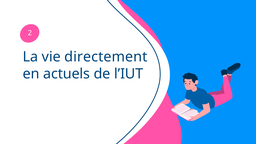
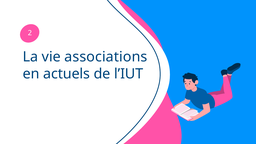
directement: directement -> associations (106, 57)
